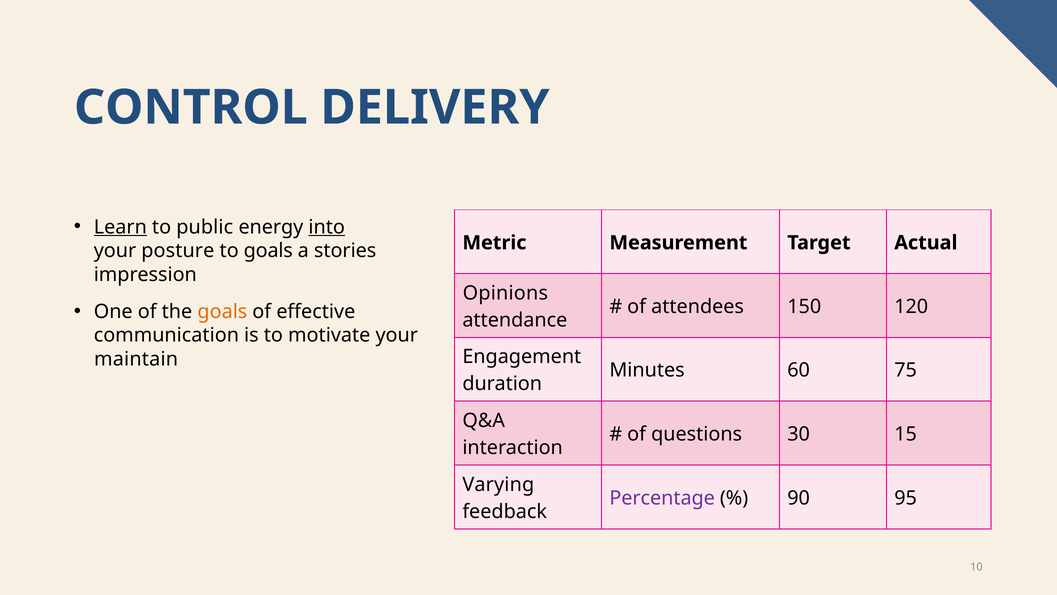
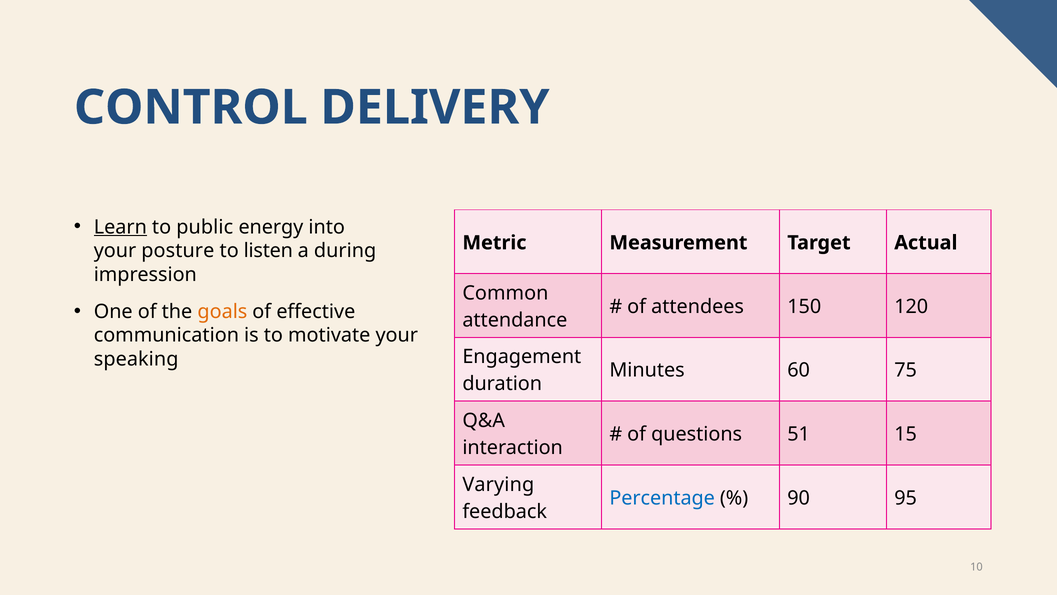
into underline: present -> none (327, 227)
to goals: goals -> listen (268, 251)
stories: stories -> during (345, 251)
Opinions: Opinions -> Common (505, 293)
maintain: maintain -> speaking (136, 359)
30: 30 -> 51 (799, 434)
Percentage colour: purple -> blue (662, 498)
